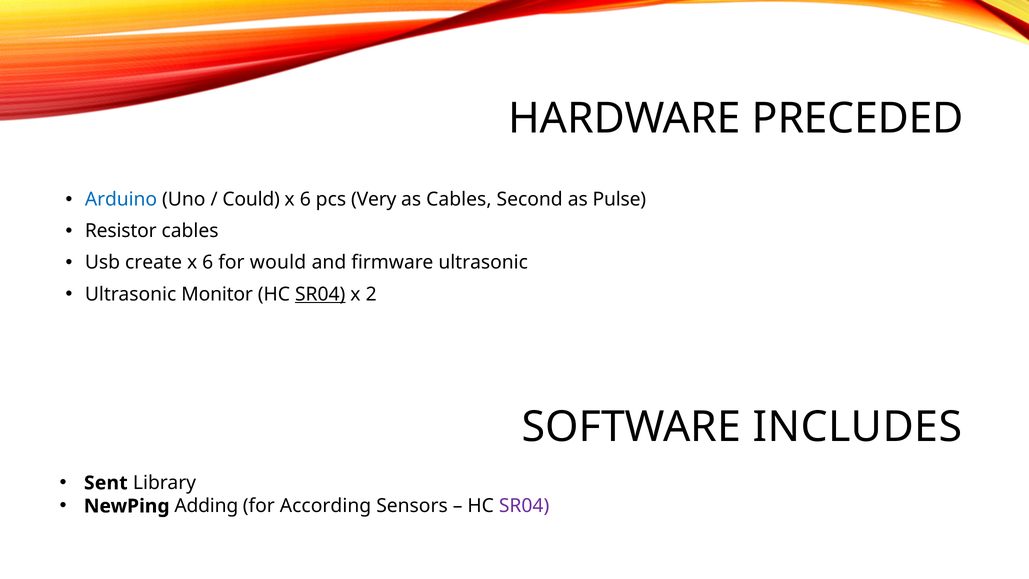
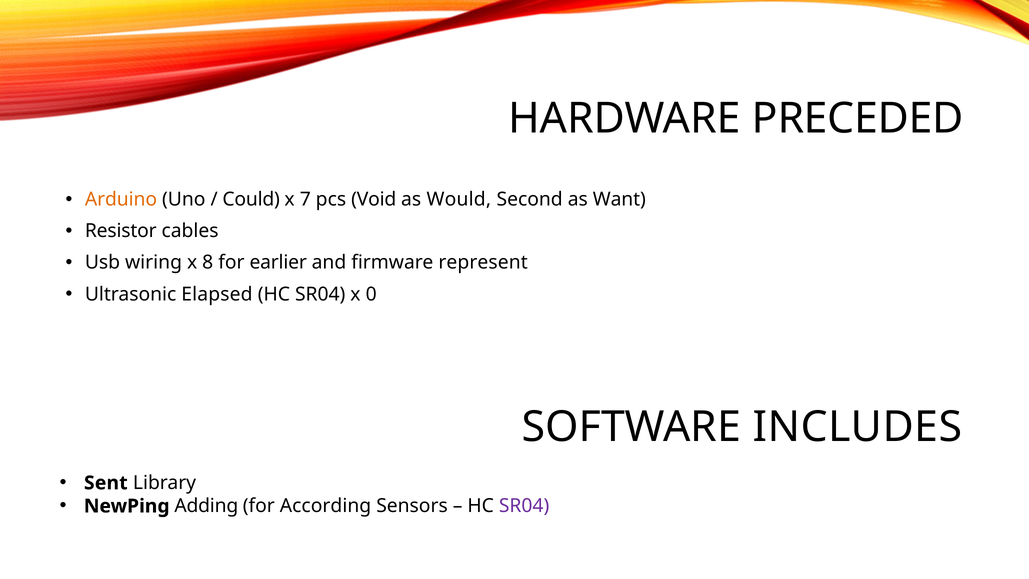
Arduino colour: blue -> orange (121, 199)
6: 6 -> 7 (305, 199)
Very: Very -> Void (374, 199)
as Cables: Cables -> Would (459, 199)
Pulse: Pulse -> Want (619, 199)
create: create -> wiring (154, 263)
6: 6 -> 8 (208, 263)
would: would -> earlier (278, 263)
firmware ultrasonic: ultrasonic -> represent (483, 263)
Monitor: Monitor -> Elapsed (217, 294)
SR04 underline: present -> none (320, 294)
2: 2 -> 0 (371, 294)
